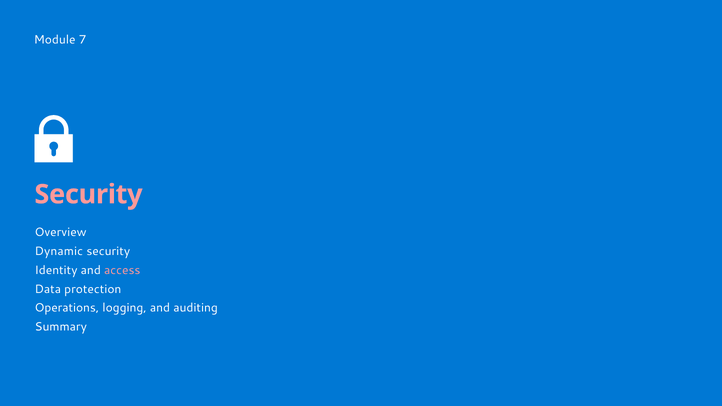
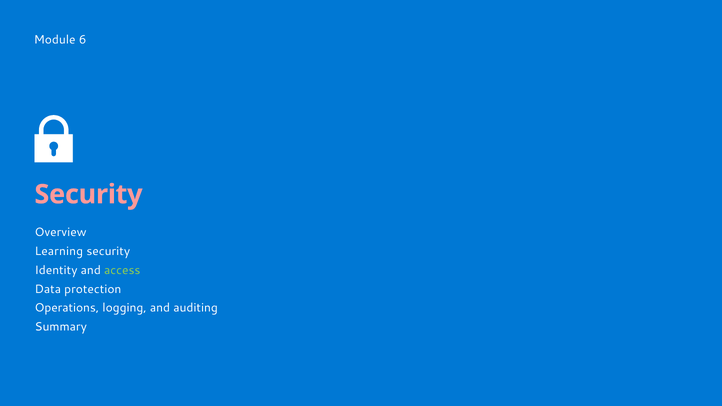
7: 7 -> 6 (83, 40)
Dynamic: Dynamic -> Learning (59, 251)
access colour: pink -> light green (122, 270)
